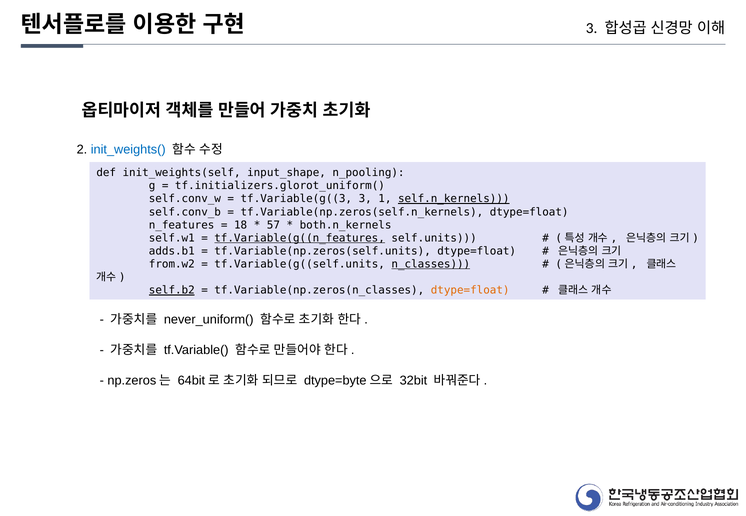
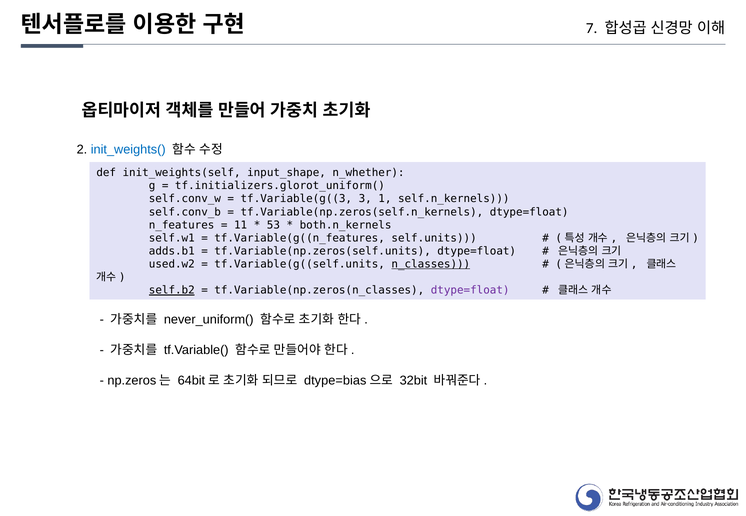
3: 3 -> 7 (592, 28)
n_pooling: n_pooling -> n_whether (369, 173)
self.n_kernels underline: present -> none (454, 199)
18: 18 -> 11 (241, 225)
57: 57 -> 53 (273, 225)
tf.Variable(g((n_features underline: present -> none (300, 238)
from.w2: from.w2 -> used.w2 (172, 264)
dtype=float colour: orange -> purple (470, 291)
dtype=byte: dtype=byte -> dtype=bias (335, 381)
